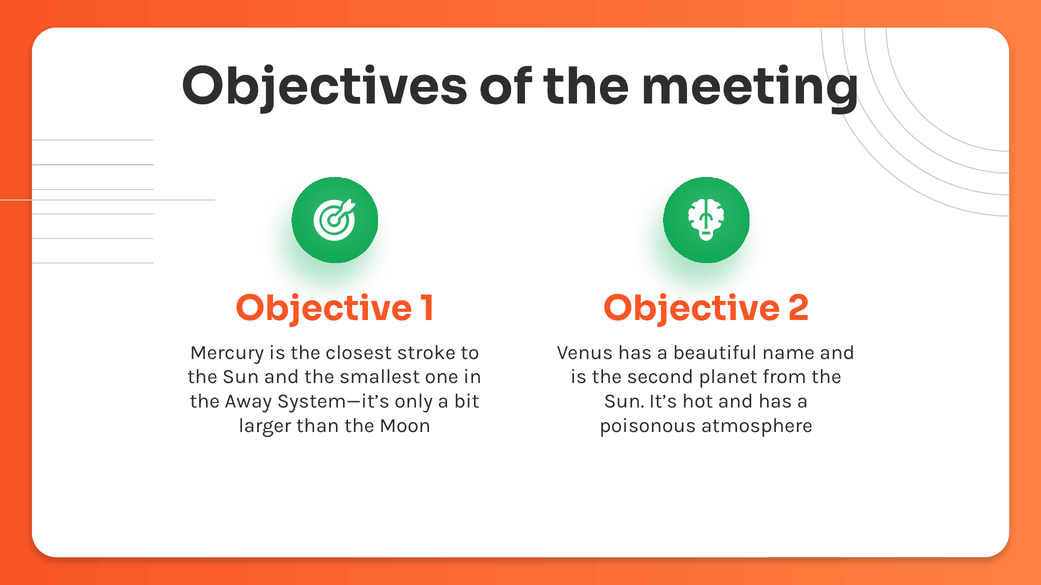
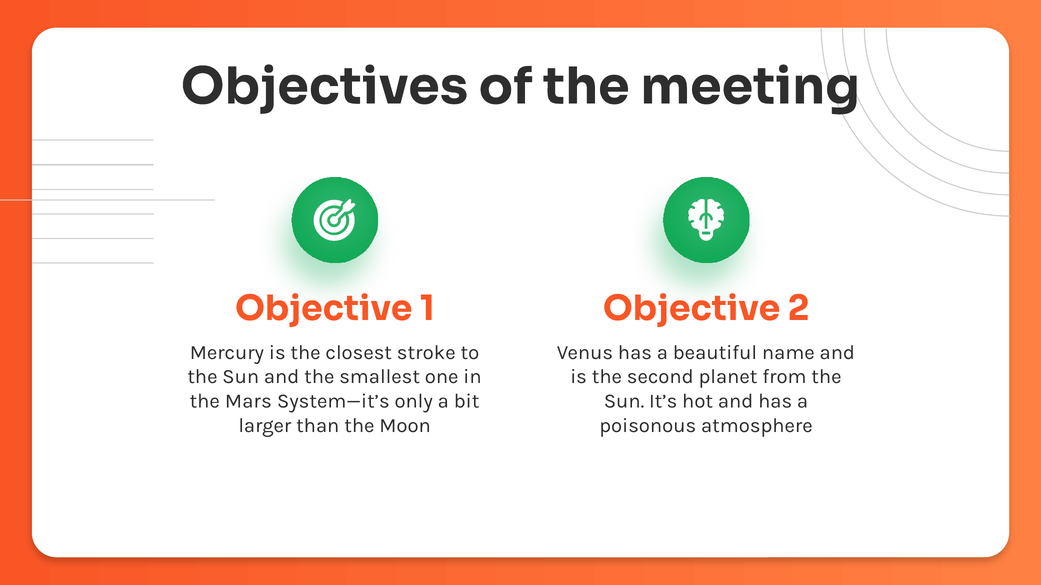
Away: Away -> Mars (248, 401)
